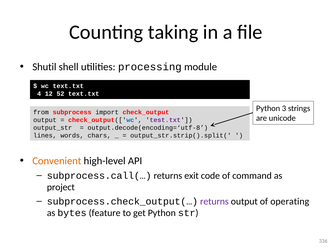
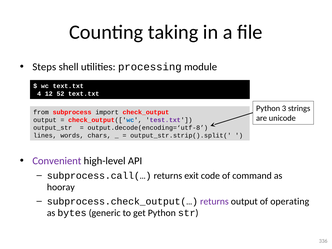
Shutil: Shutil -> Steps (44, 67)
Convenient colour: orange -> purple (57, 161)
project: project -> hooray (61, 187)
feature: feature -> generic (105, 213)
